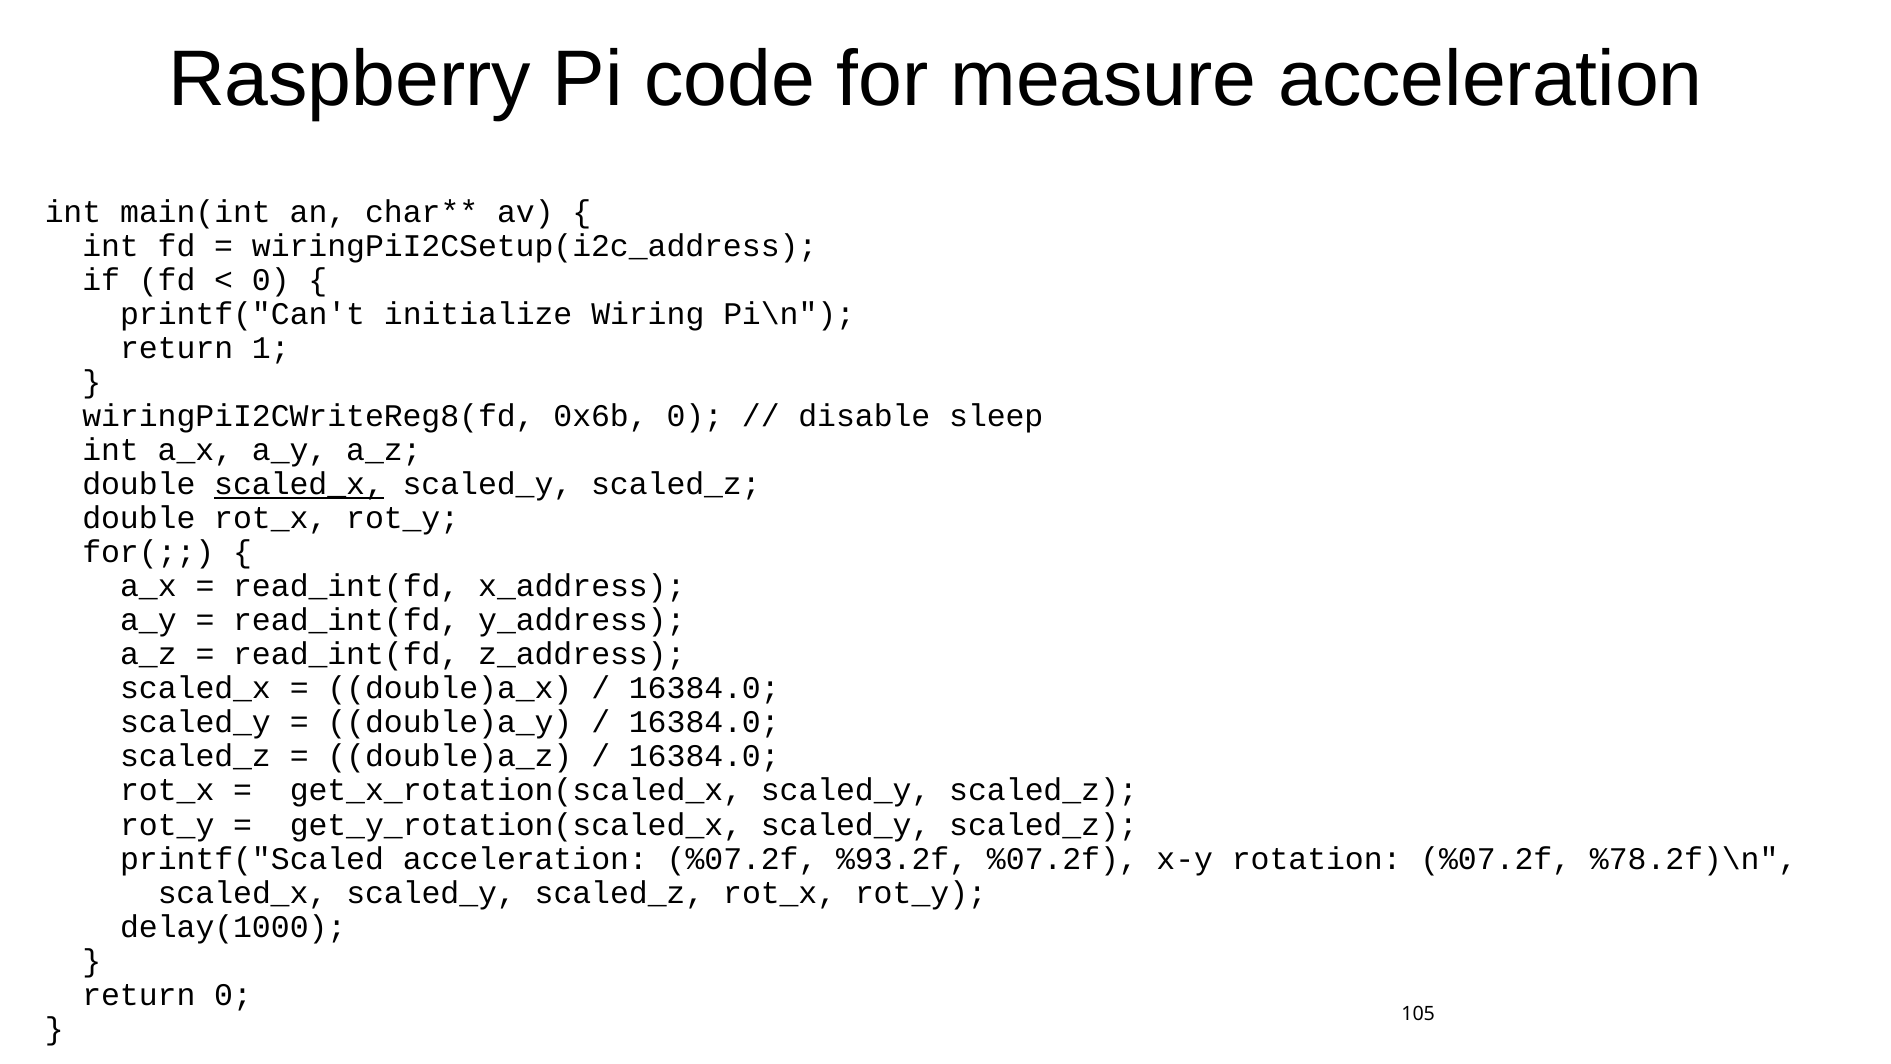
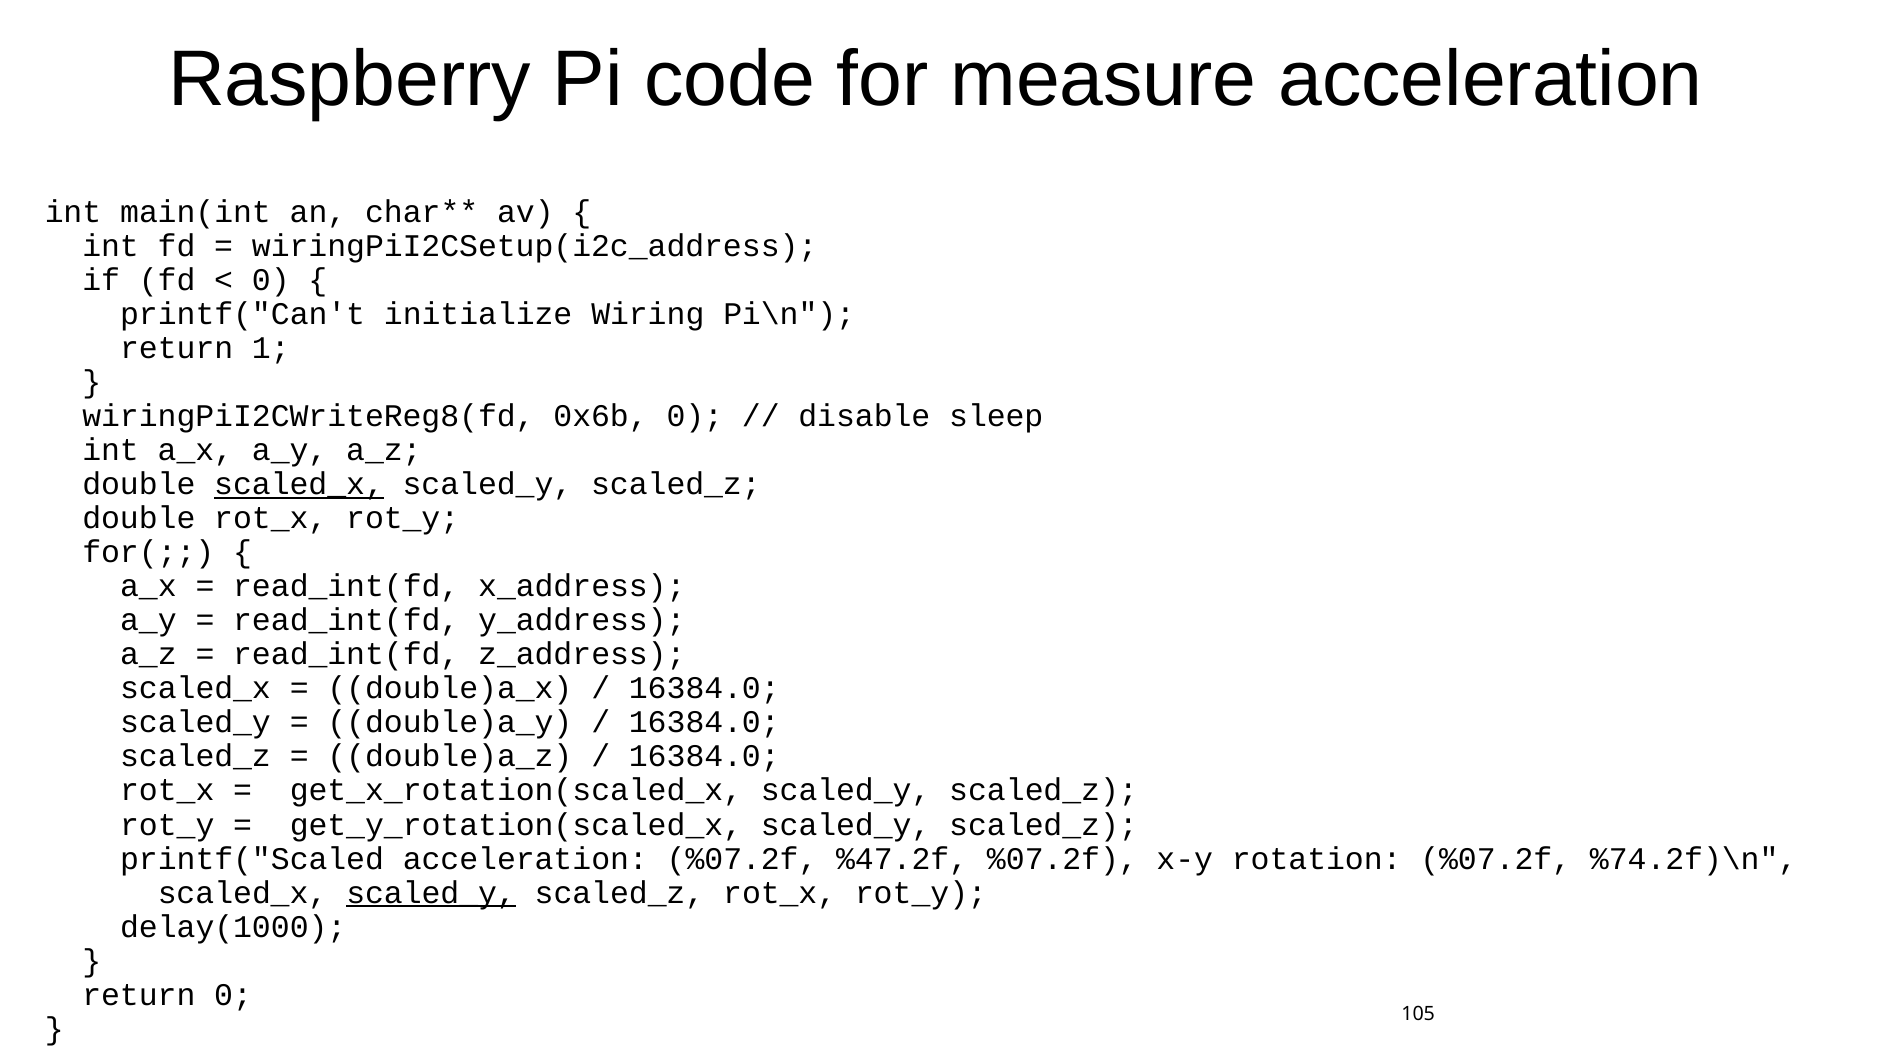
%93.2f: %93.2f -> %47.2f (902, 858)
%78.2f)\n: %78.2f)\n -> %74.2f)\n (1694, 858)
scaled_y underline: none -> present (431, 892)
